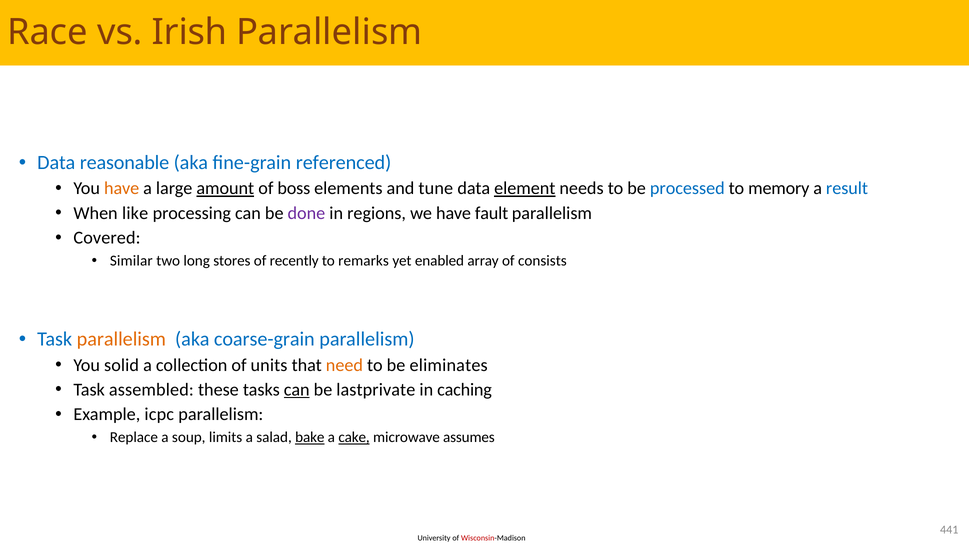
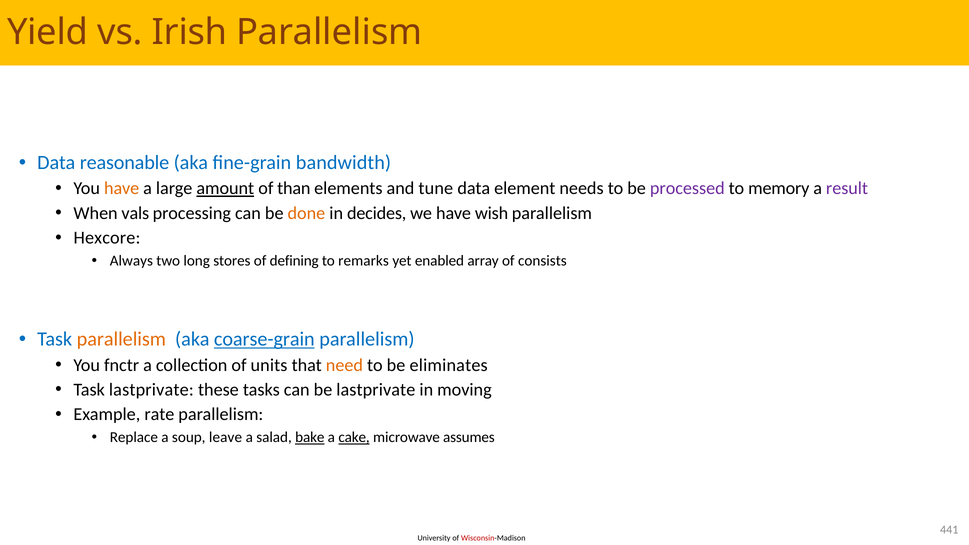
Race: Race -> Yield (48, 32)
referenced: referenced -> bandwidth (343, 163)
boss: boss -> than (294, 188)
element underline: present -> none (525, 188)
processed colour: blue -> purple (687, 188)
result colour: blue -> purple (847, 188)
like: like -> vals (135, 213)
done colour: purple -> orange (306, 213)
regions: regions -> decides (377, 213)
fault: fault -> wish (492, 213)
Covered: Covered -> Hexcore (107, 238)
Similar: Similar -> Always (131, 261)
recently: recently -> defining (294, 261)
coarse-grain underline: none -> present (264, 339)
solid: solid -> fnctr (122, 365)
Task assembled: assembled -> lastprivate (151, 390)
can underline: present -> none (297, 390)
caching: caching -> moving (464, 390)
icpc: icpc -> rate (159, 414)
limits: limits -> leave (226, 437)
